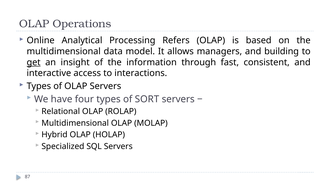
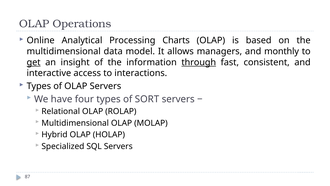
Refers: Refers -> Charts (176, 40)
building: building -> monthly (282, 51)
through underline: none -> present (199, 62)
